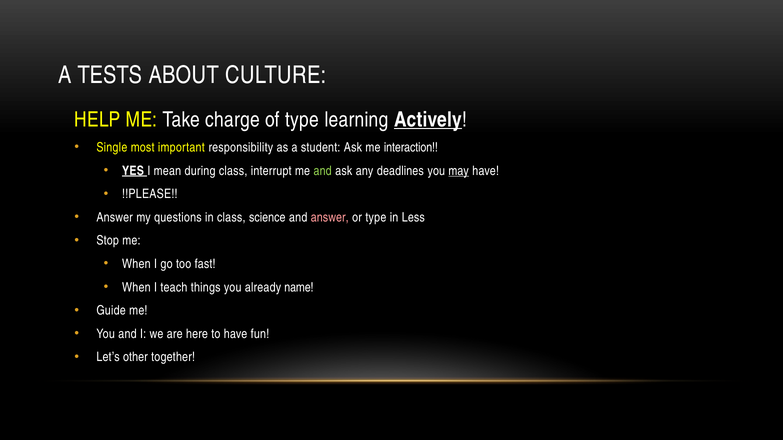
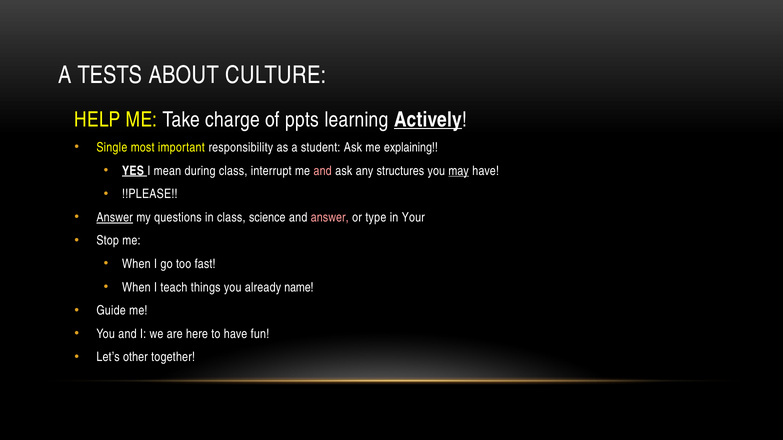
of type: type -> ppts (302, 120)
interaction: interaction -> explaining (411, 148)
and colour: light green -> pink (323, 171)
deadlines: deadlines -> structures (400, 171)
Answer underline: none -> present (115, 218)
Less: Less -> Your (413, 218)
